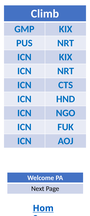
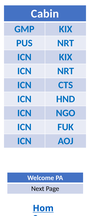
Climb: Climb -> Cabin (45, 14)
